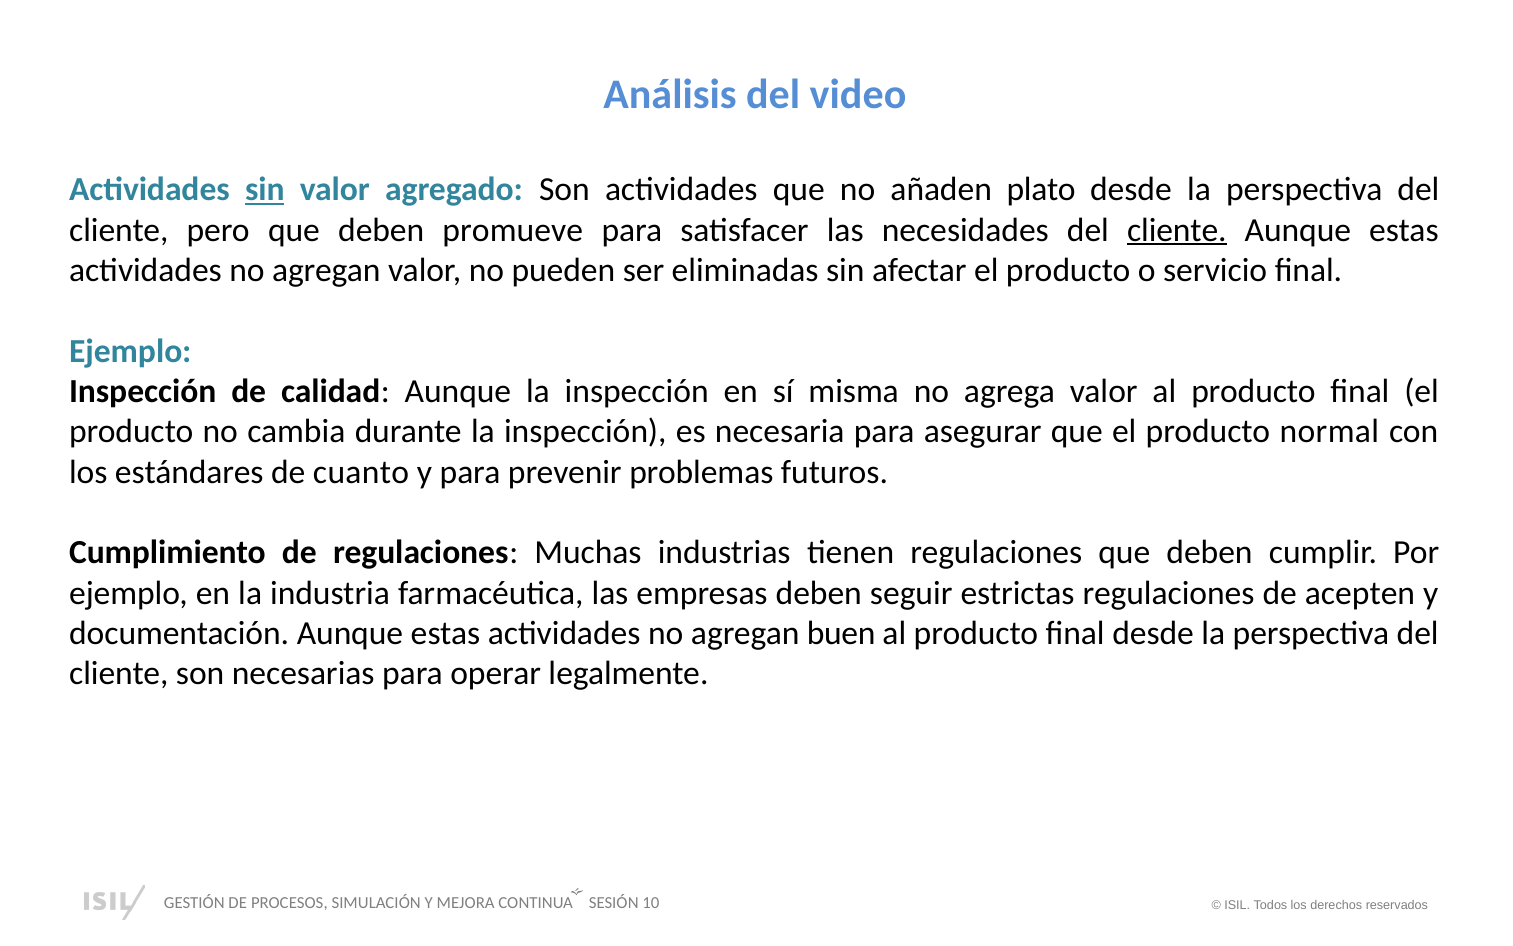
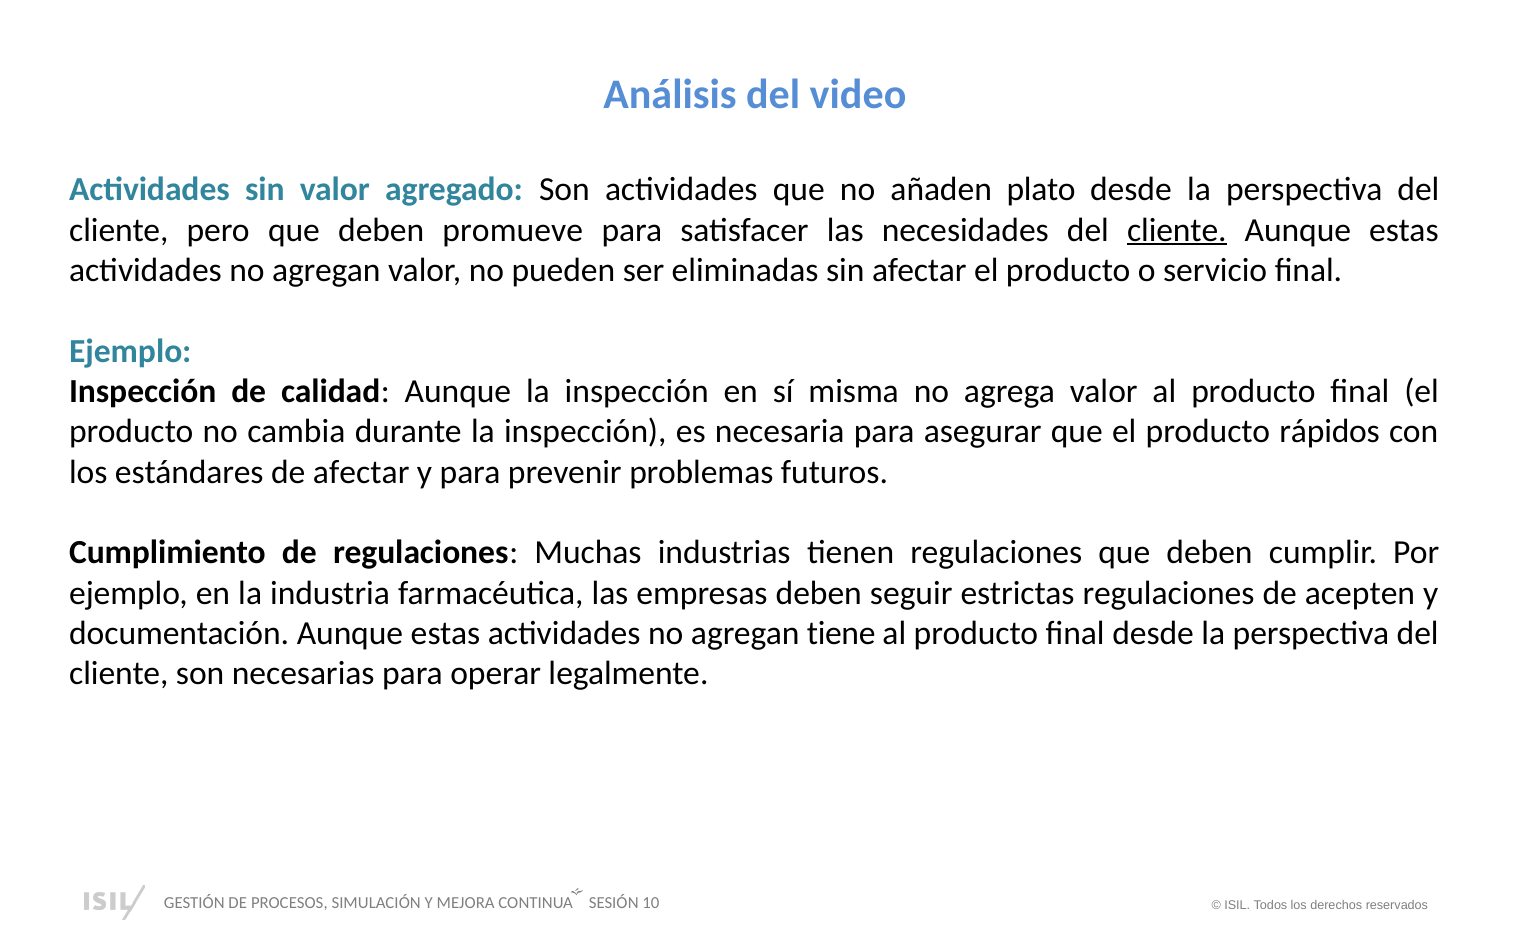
sin underline: present -> none (265, 190)
normal: normal -> rápidos (1330, 431)
de cuanto: cuanto -> afectar (361, 472)
buen: buen -> tiene (841, 633)
